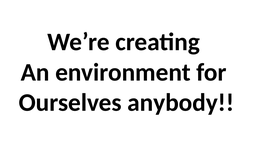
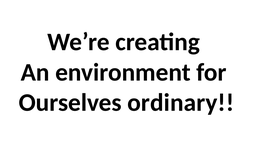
anybody: anybody -> ordinary (181, 103)
